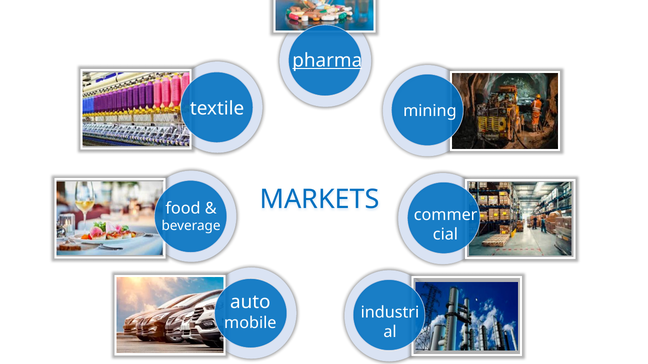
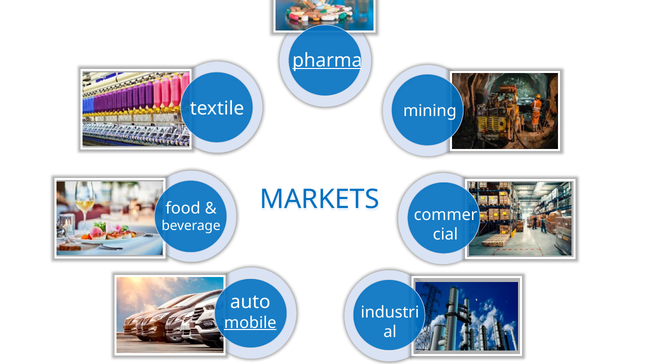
mobile underline: none -> present (250, 323)
